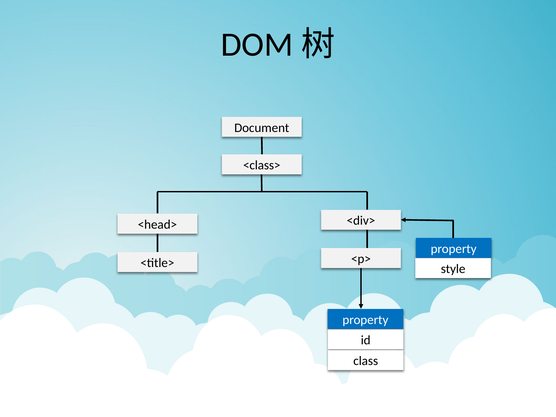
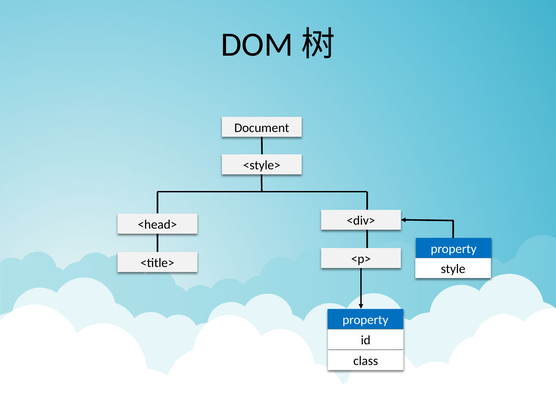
<class>: <class> -> <style> (262, 165)
